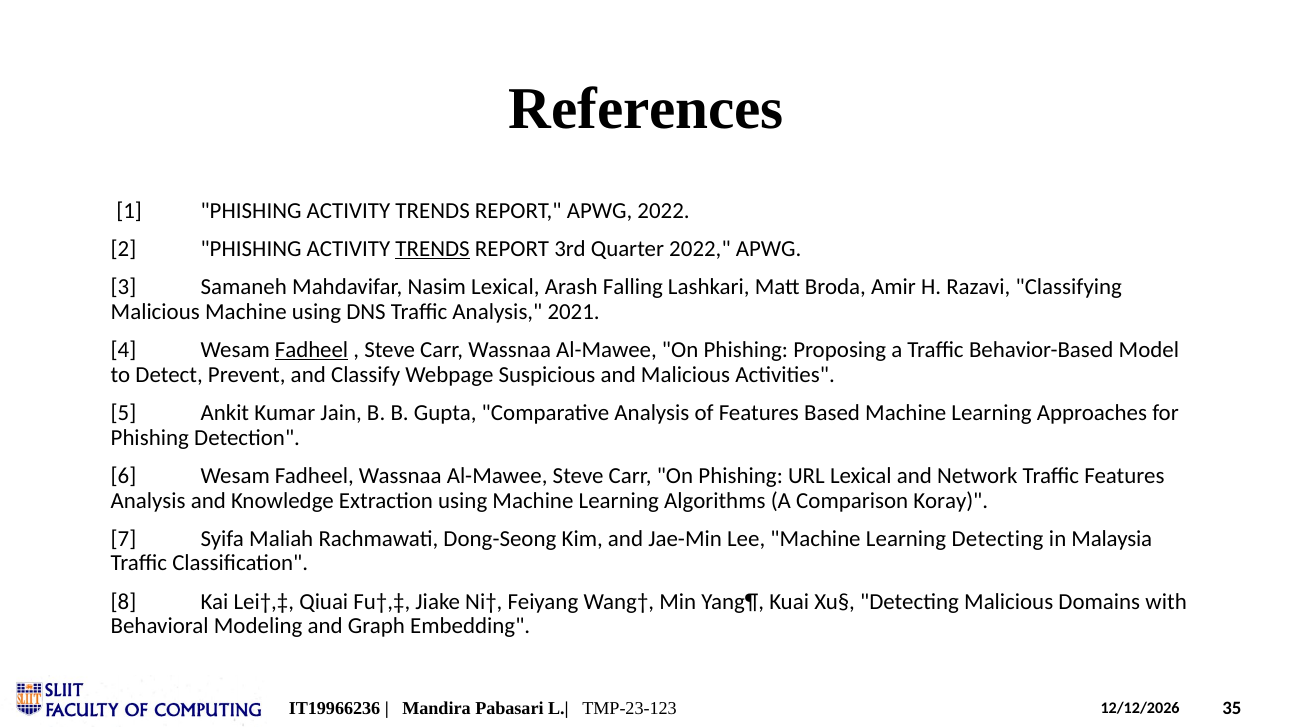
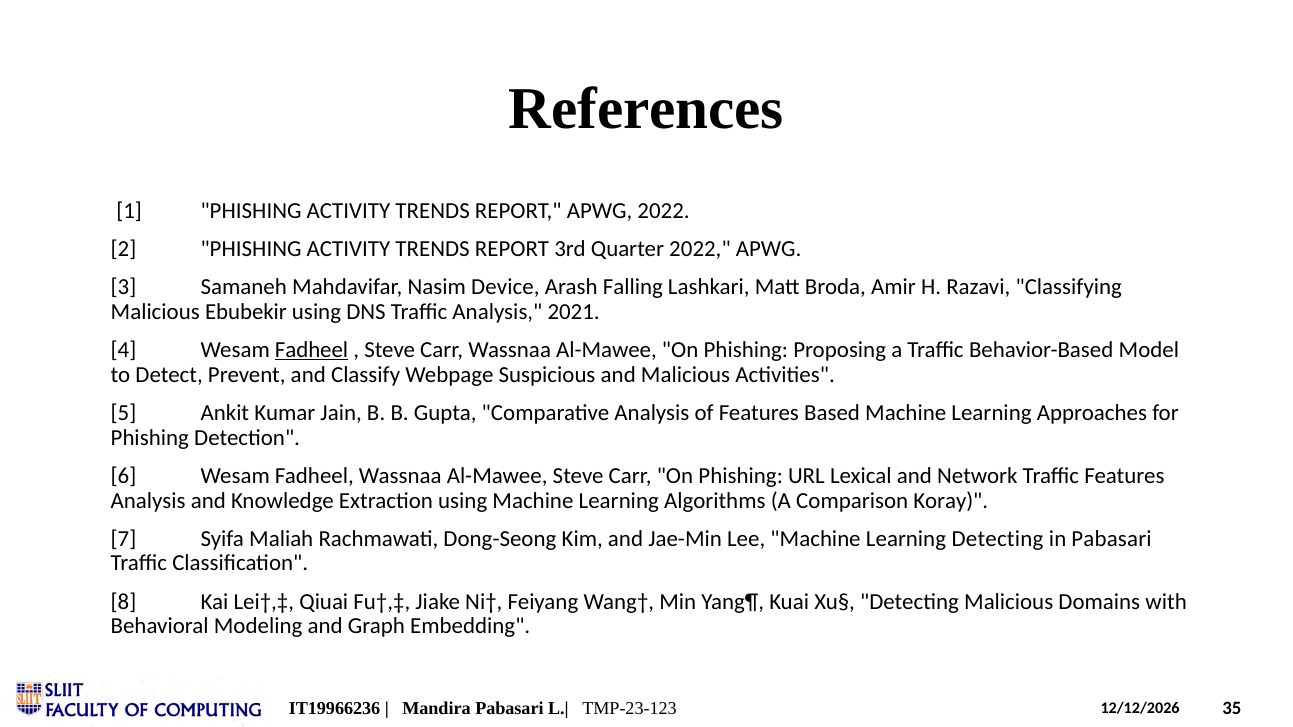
TRENDS underline: present -> none (433, 249)
Nasim Lexical: Lexical -> Device (505, 287)
Malicious Machine: Machine -> Ebubekir (246, 312)
in Malaysia: Malaysia -> Pabasari (1112, 539)
